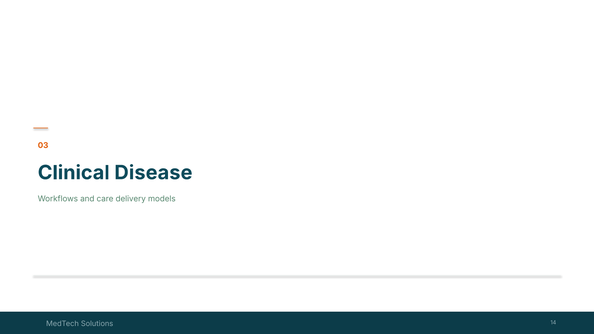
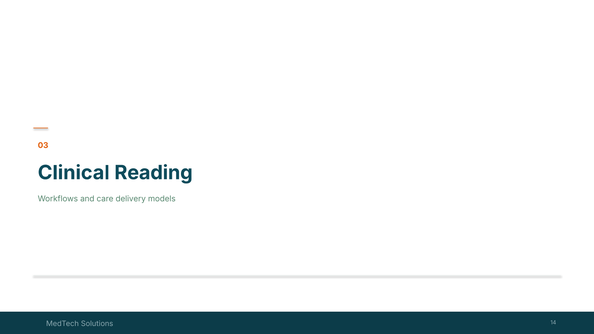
Disease: Disease -> Reading (154, 173)
